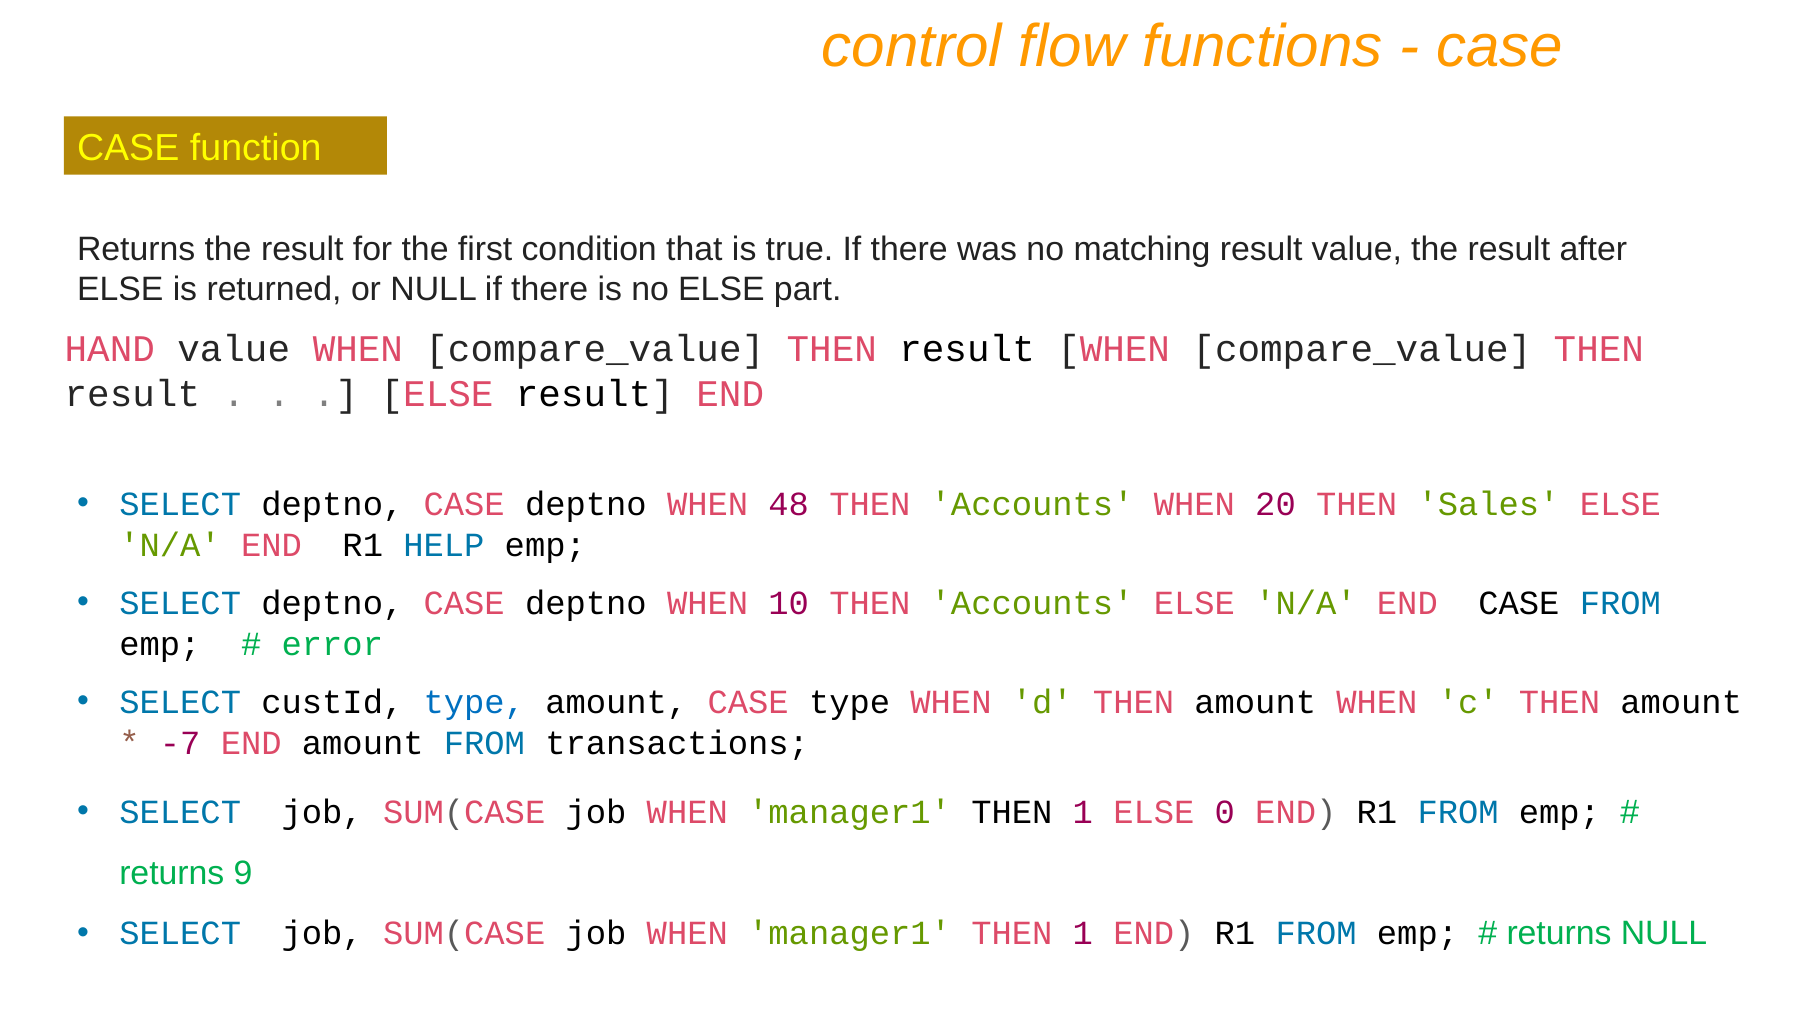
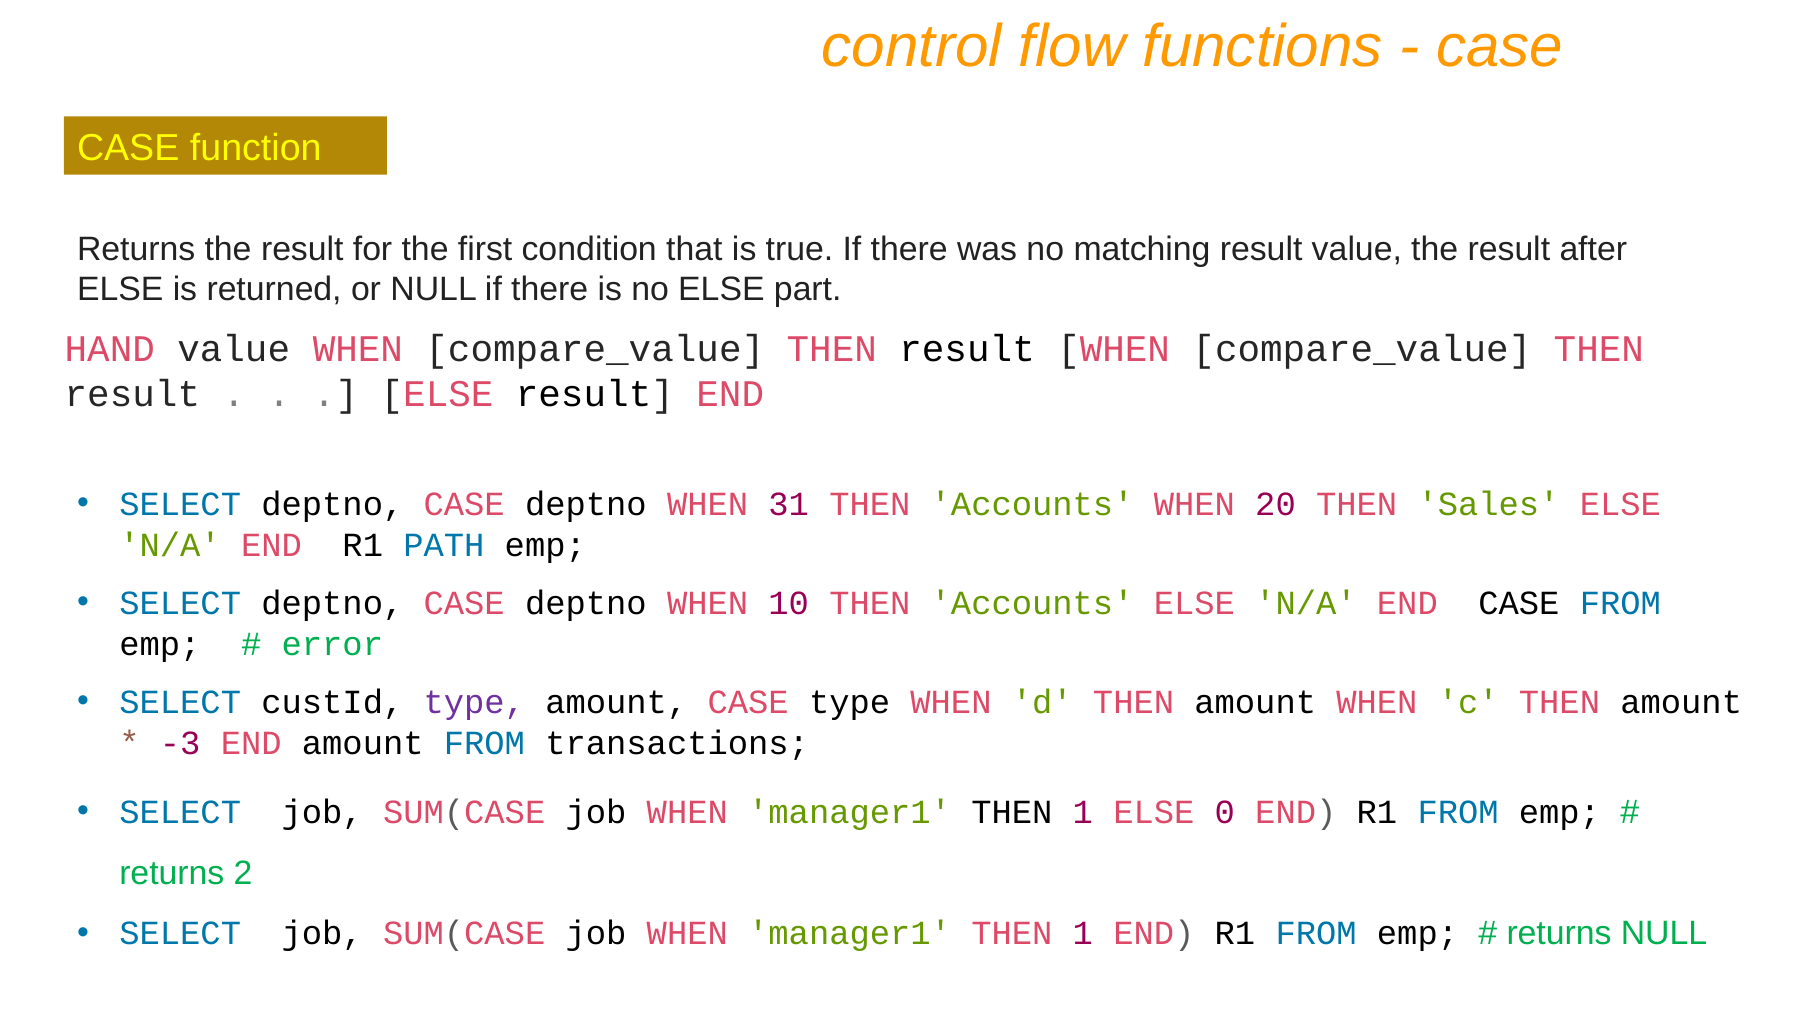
48: 48 -> 31 (789, 504)
HELP: HELP -> PATH (444, 545)
type colour: blue -> purple (474, 703)
-7: -7 -> -3 (180, 743)
9: 9 -> 2 (243, 873)
